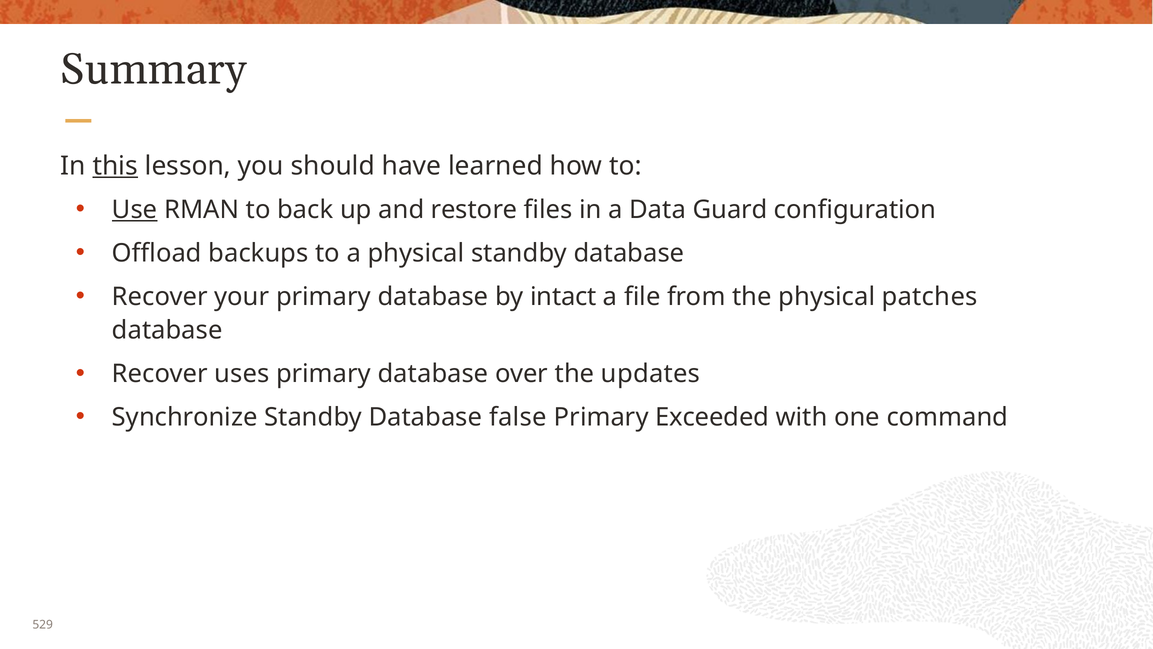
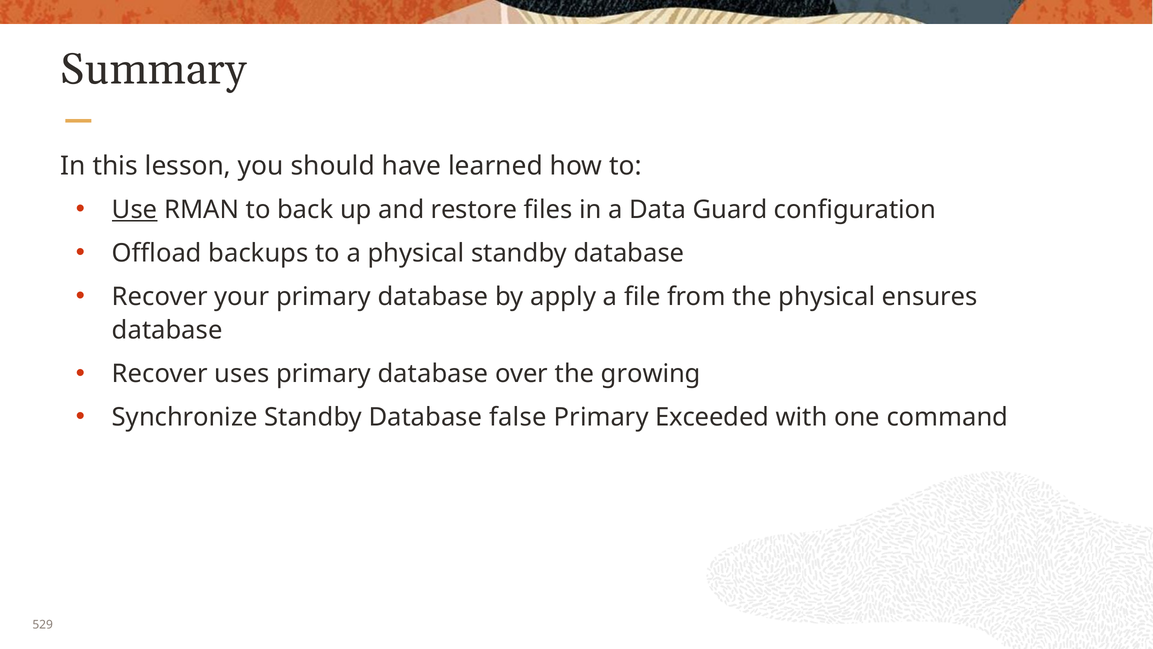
this underline: present -> none (115, 166)
intact: intact -> apply (563, 296)
patches: patches -> ensures (930, 296)
updates: updates -> growing (651, 374)
